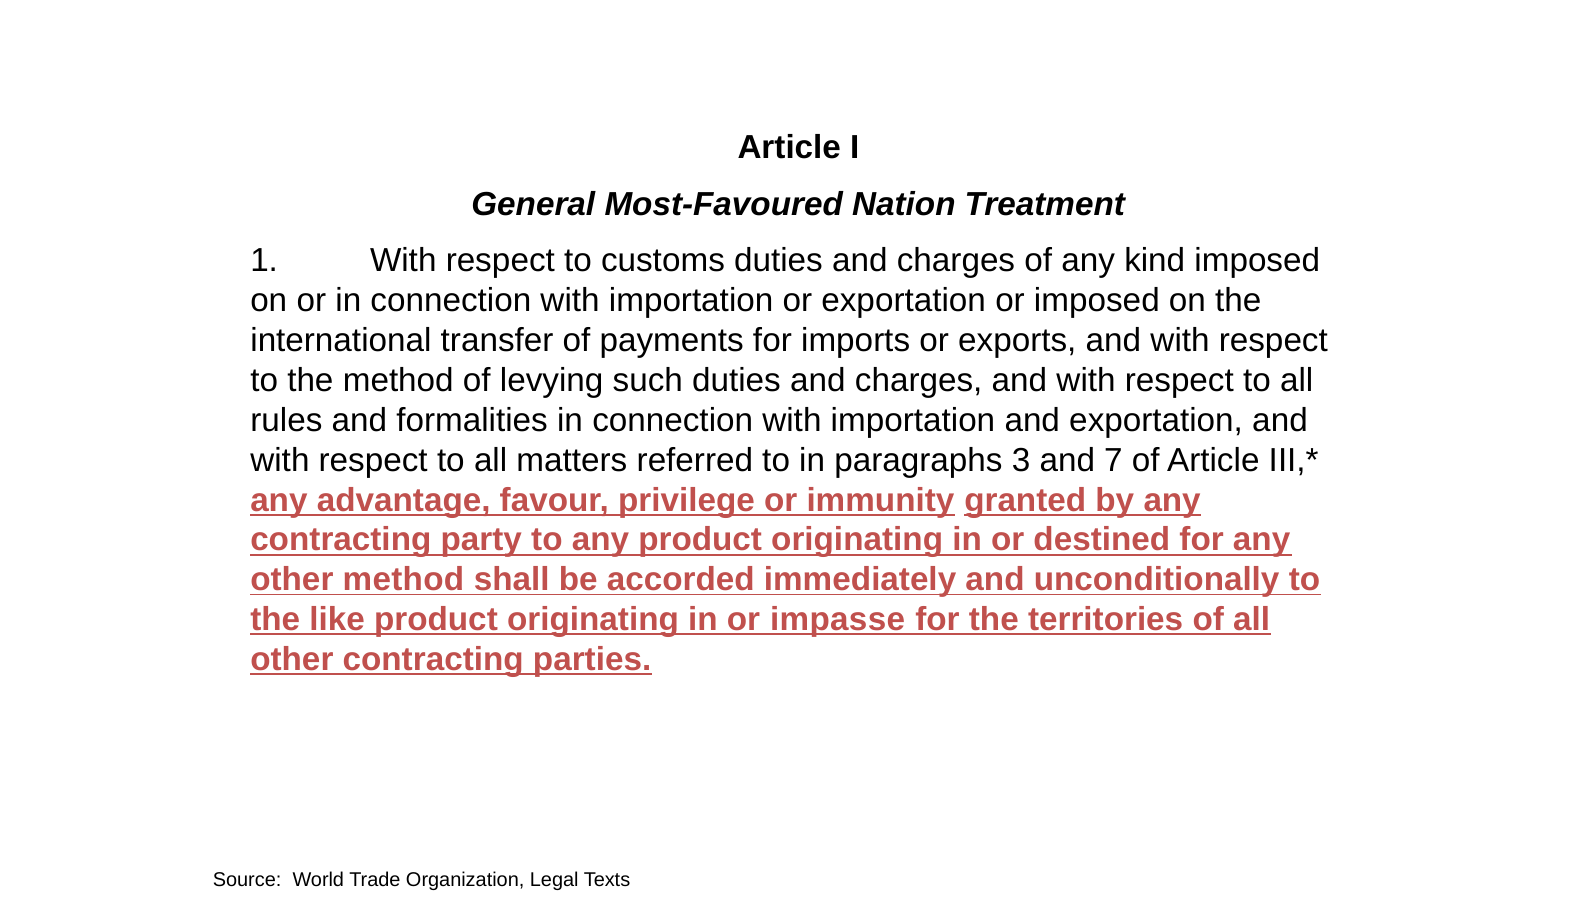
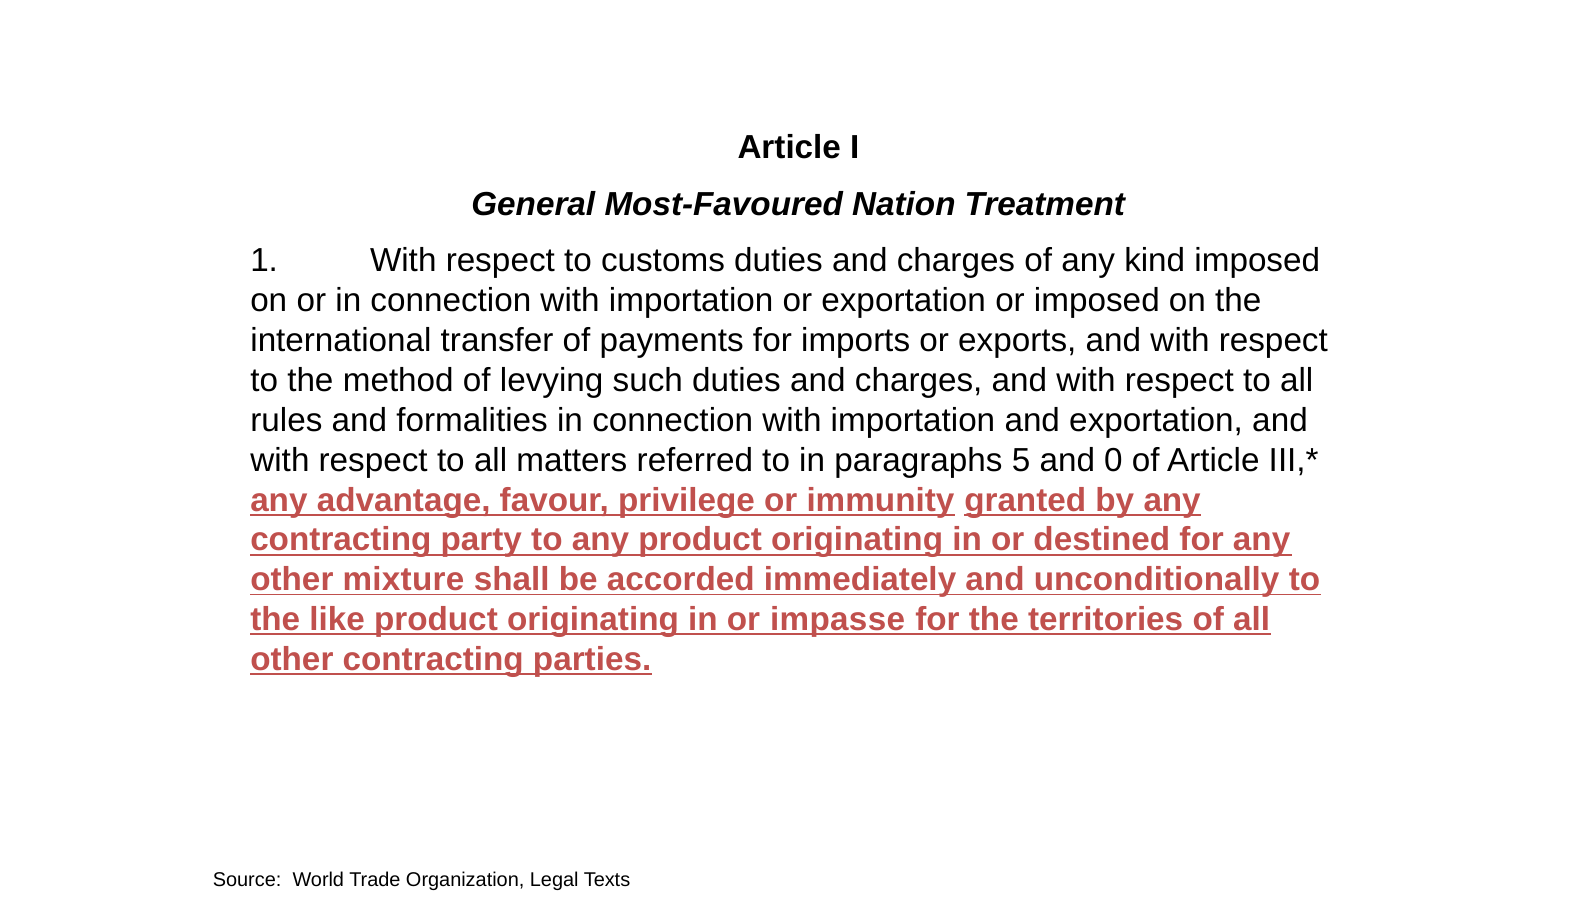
3: 3 -> 5 (1021, 460)
7: 7 -> 0 (1113, 460)
other method: method -> mixture (403, 580)
